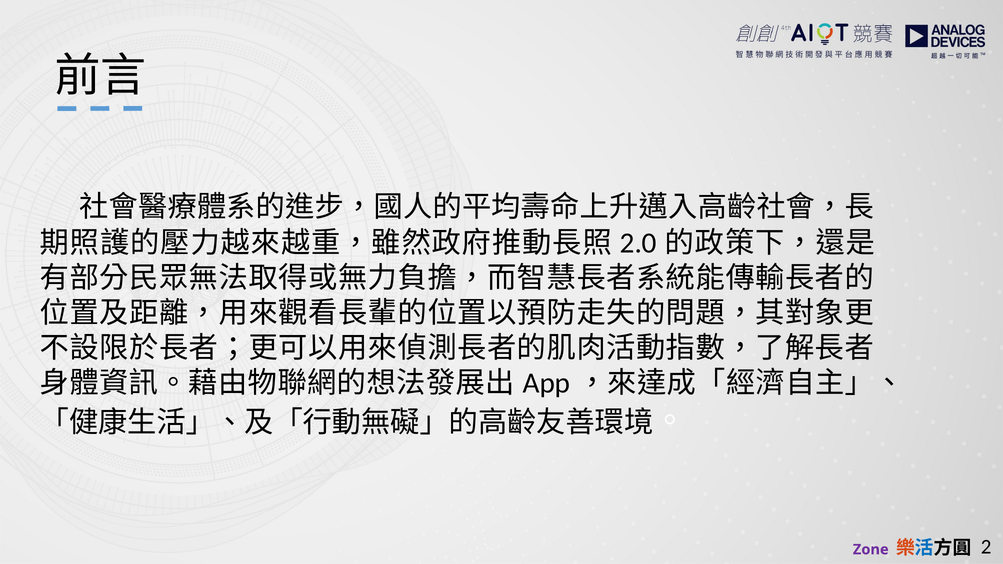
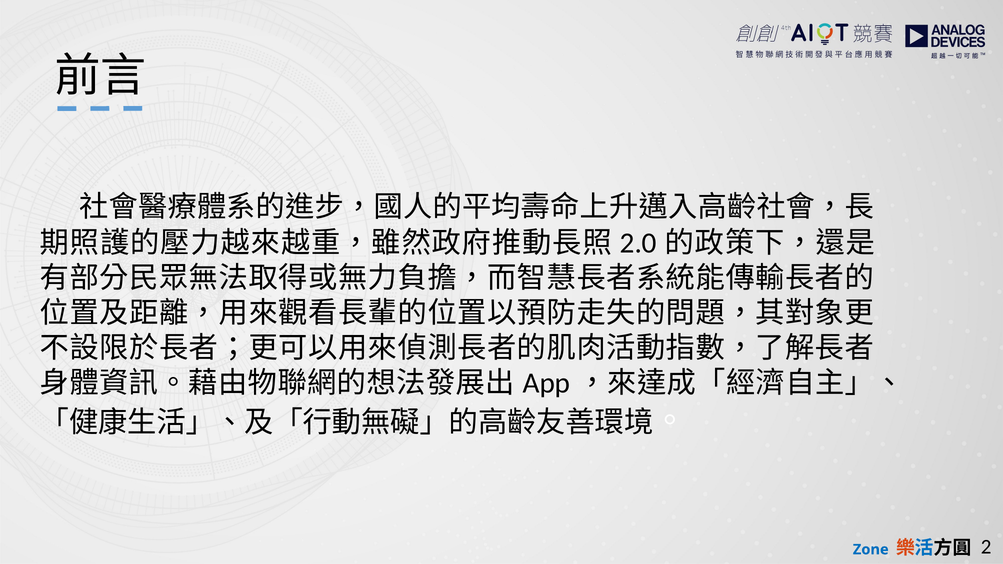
Zone colour: purple -> blue (871, 550)
